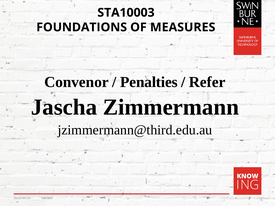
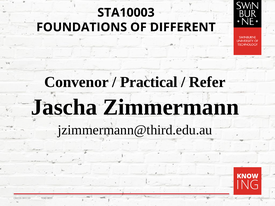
MEASURES: MEASURES -> DIFFERENT (183, 27)
Penalties: Penalties -> Practical (149, 82)
